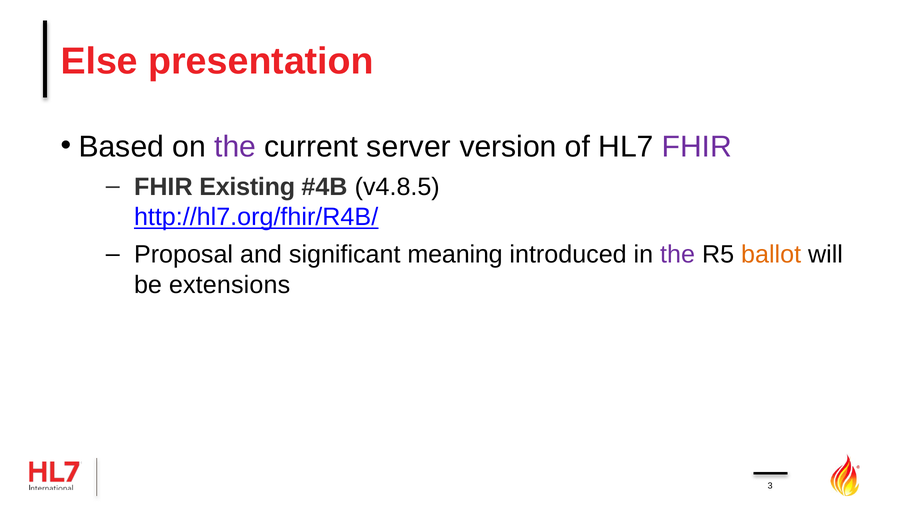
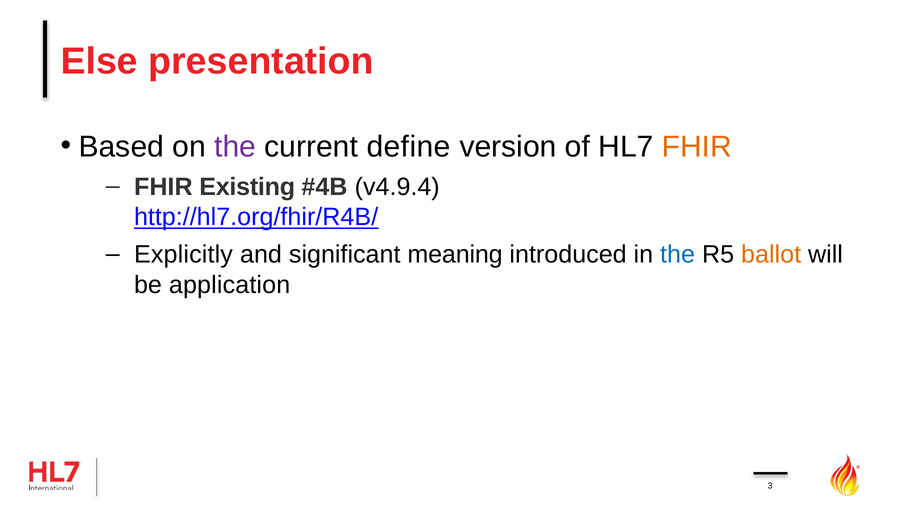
server: server -> define (409, 147)
FHIR colour: purple -> orange (697, 147)
v4.8.5: v4.8.5 -> v4.9.4 (397, 187)
Proposal: Proposal -> Explicitly (183, 255)
the colour: purple -> blue (678, 255)
extensions: extensions -> application (230, 285)
